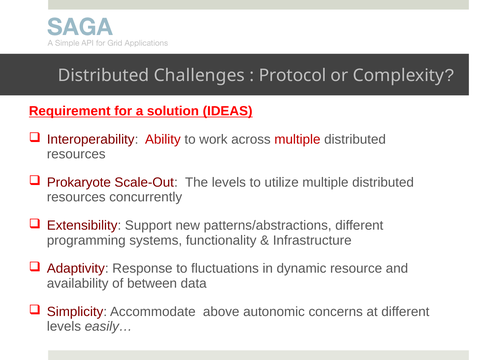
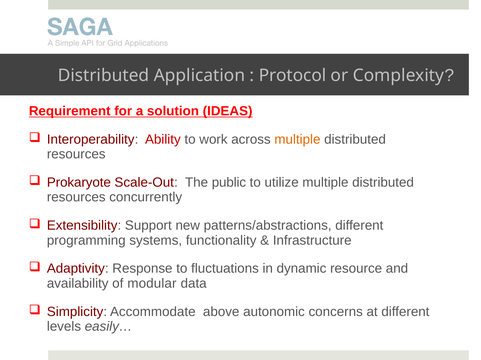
Challenges: Challenges -> Application (199, 76)
multiple colour: red -> orange (297, 140)
The levels: levels -> public (229, 183)
between: between -> modular (152, 284)
